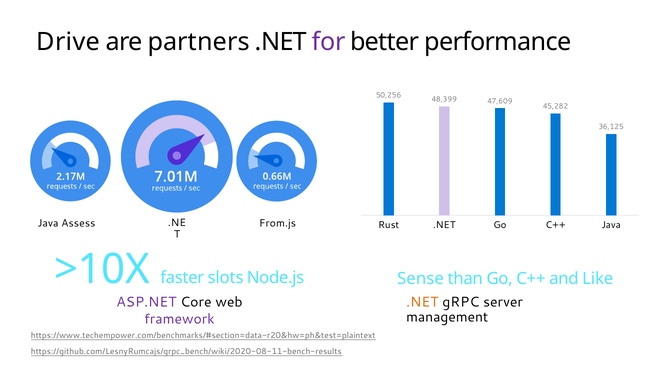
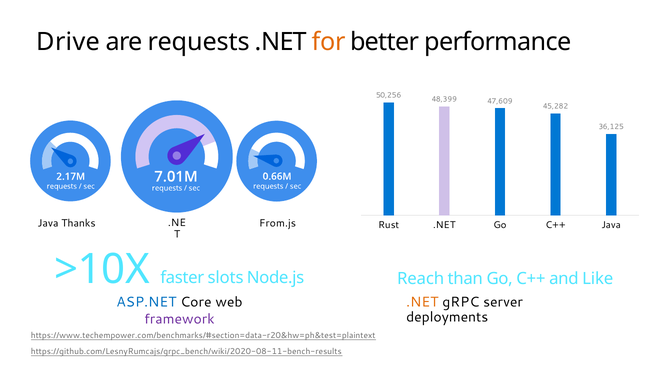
partners: partners -> requests (199, 42)
for colour: purple -> orange (329, 42)
Assess: Assess -> Thanks (78, 223)
Sense: Sense -> Reach (421, 279)
ASP.NET colour: purple -> blue (146, 302)
management: management -> deployments (447, 317)
